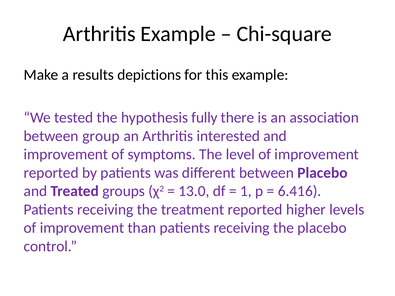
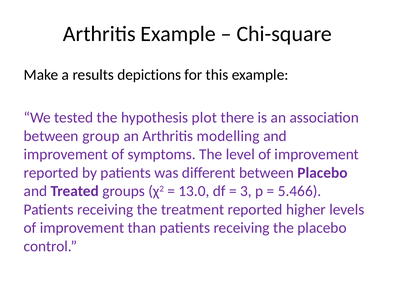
fully: fully -> plot (204, 118)
interested: interested -> modelling (228, 136)
1: 1 -> 3 (246, 191)
6.416: 6.416 -> 5.466 (300, 191)
